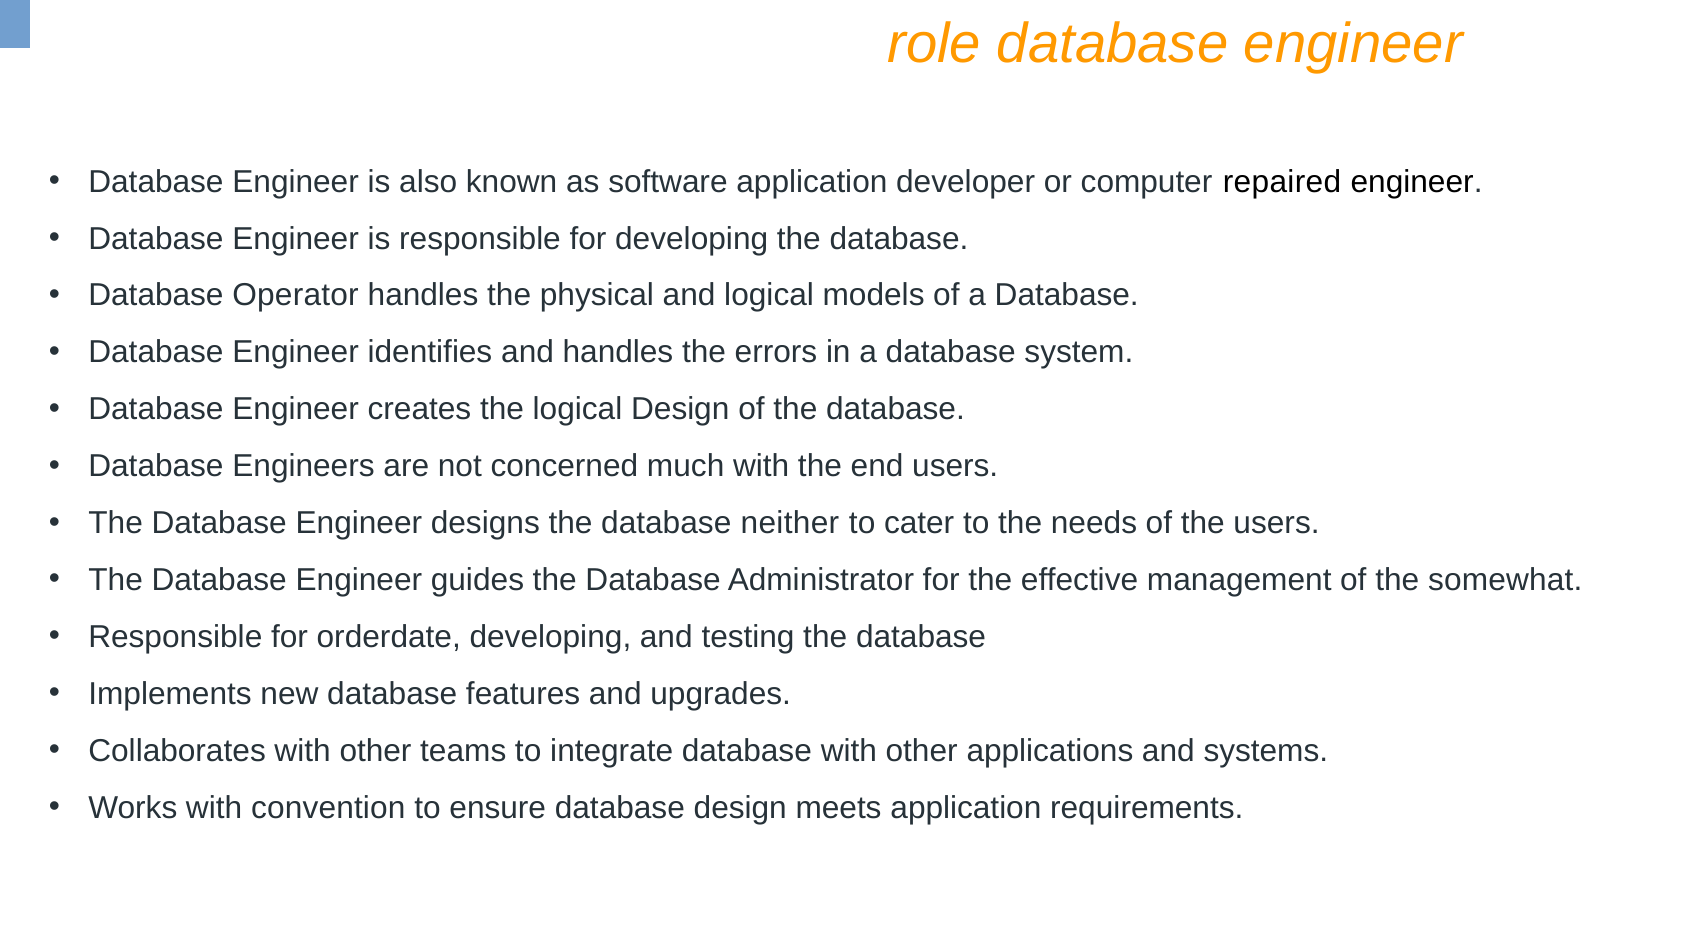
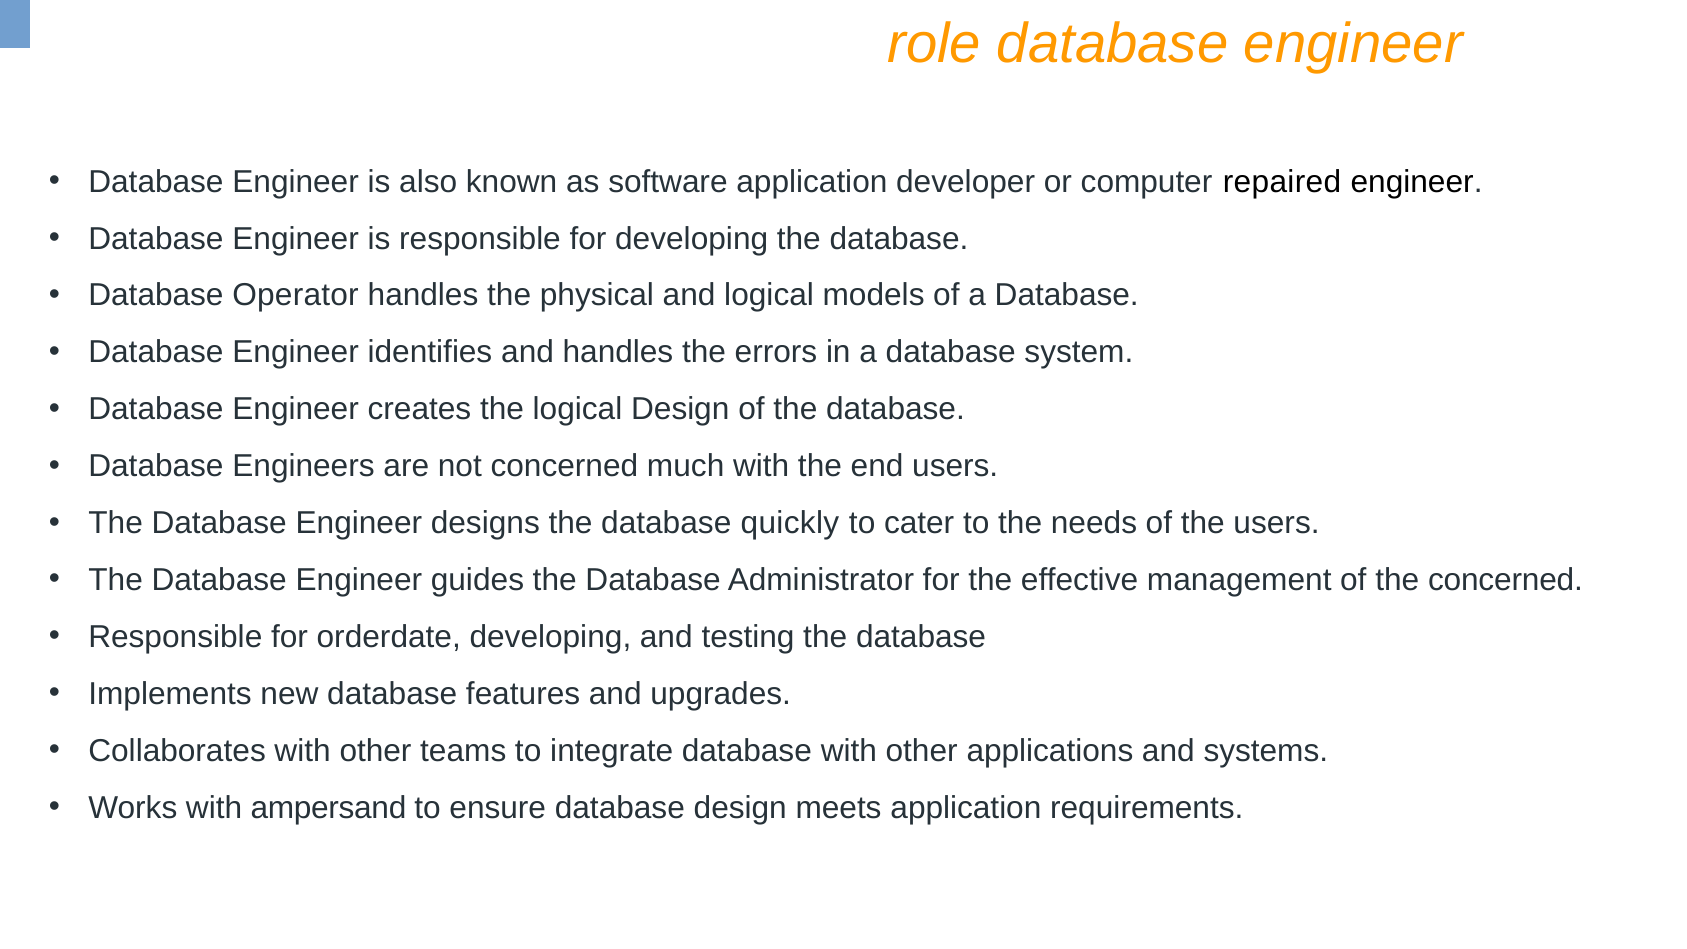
neither: neither -> quickly (790, 523)
the somewhat: somewhat -> concerned (1505, 580)
convention: convention -> ampersand (328, 808)
